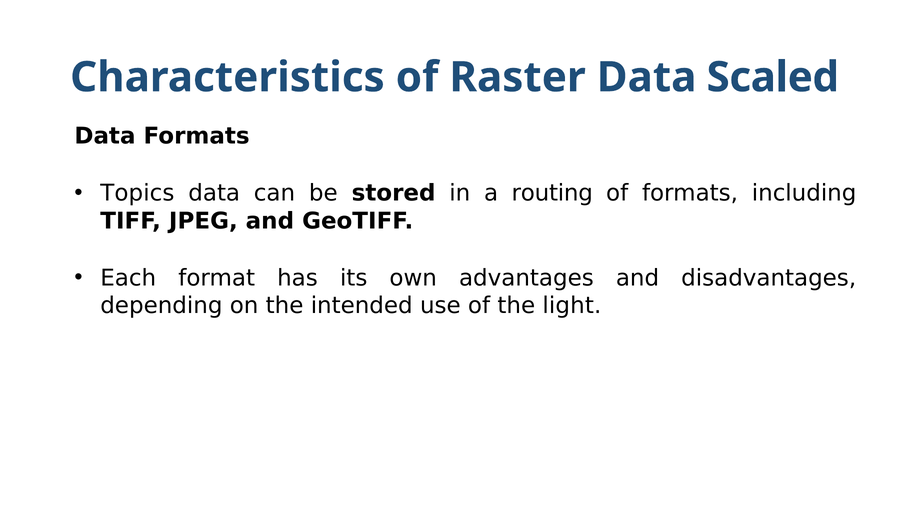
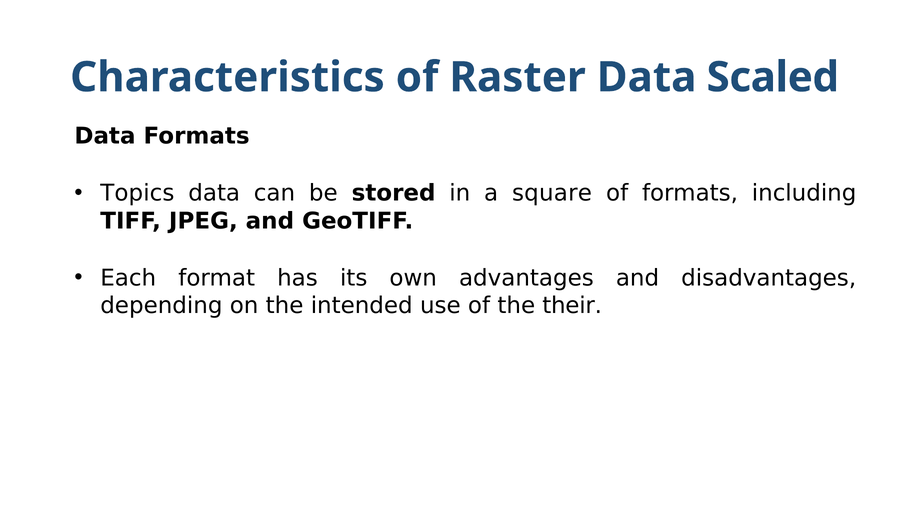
routing: routing -> square (552, 193)
light: light -> their (572, 305)
